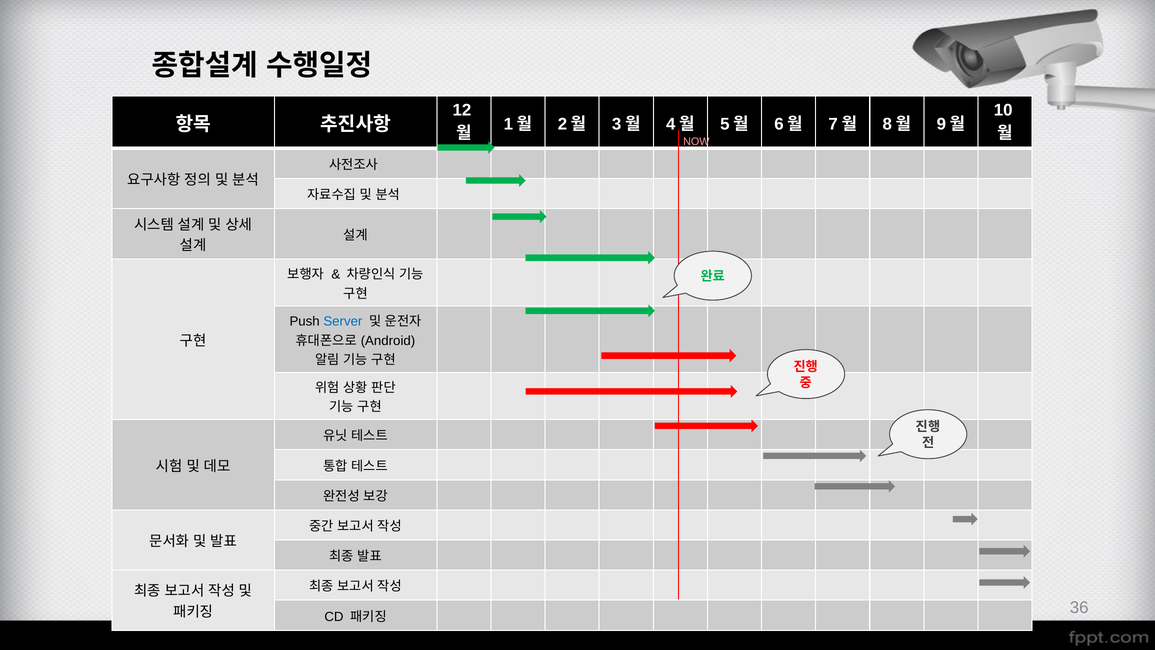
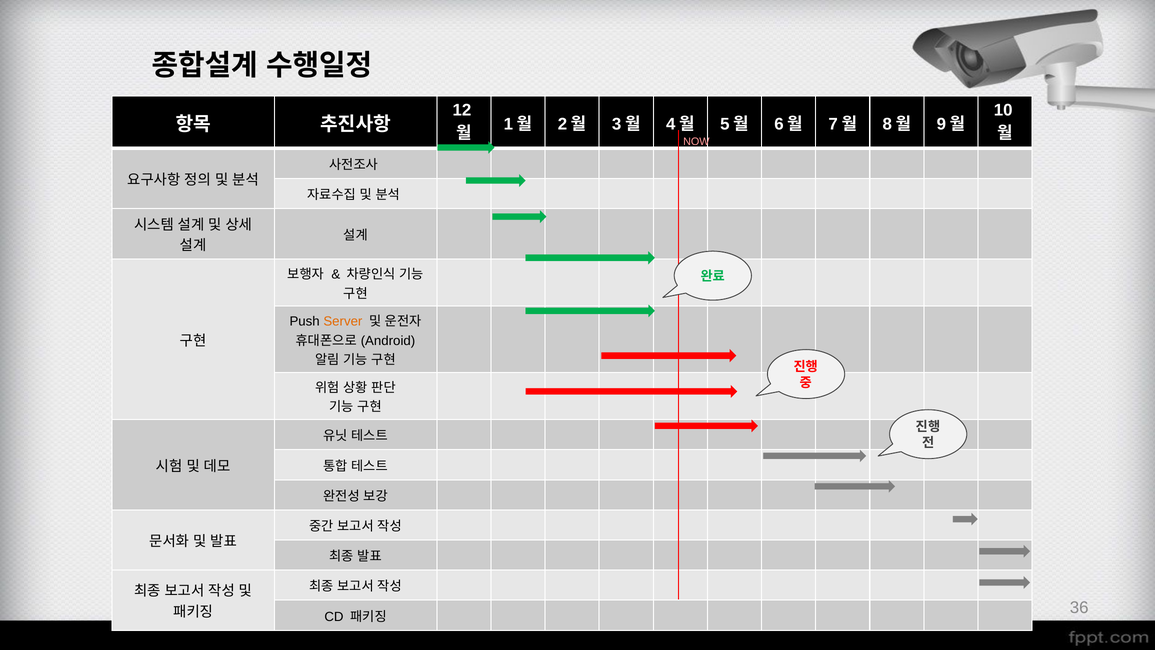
Server colour: blue -> orange (343, 321)
